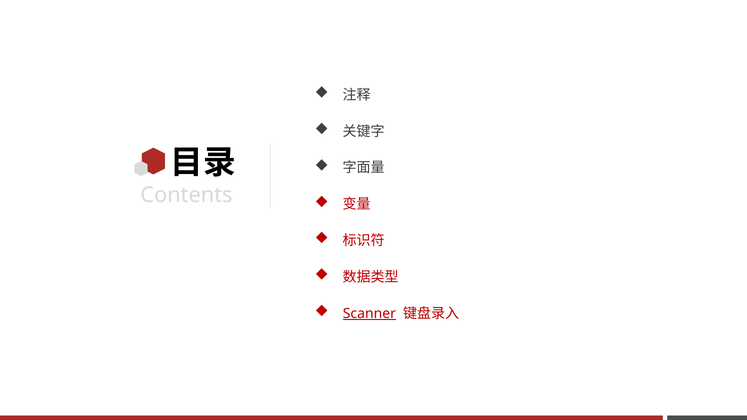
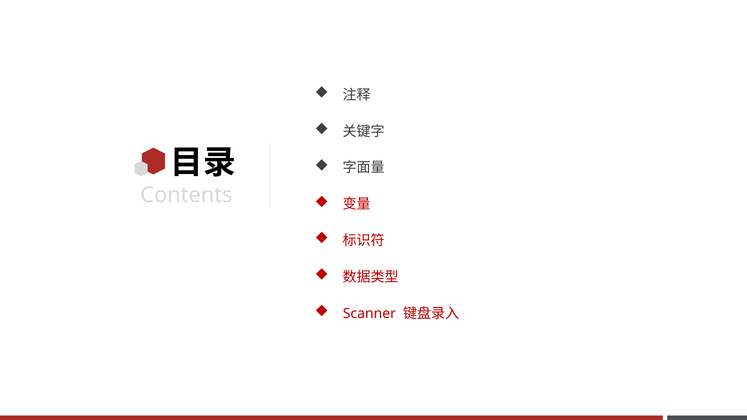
Scanner underline: present -> none (369, 314)
